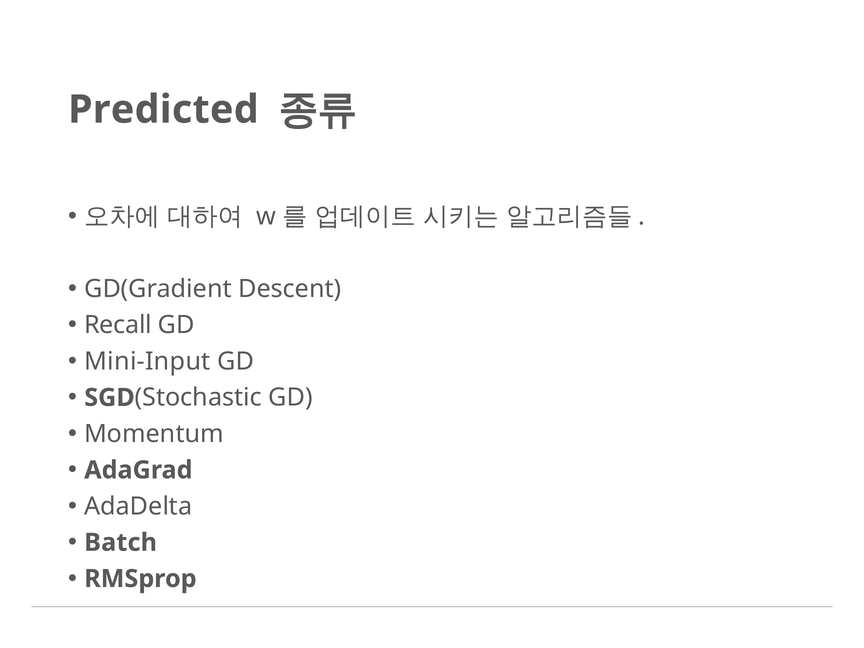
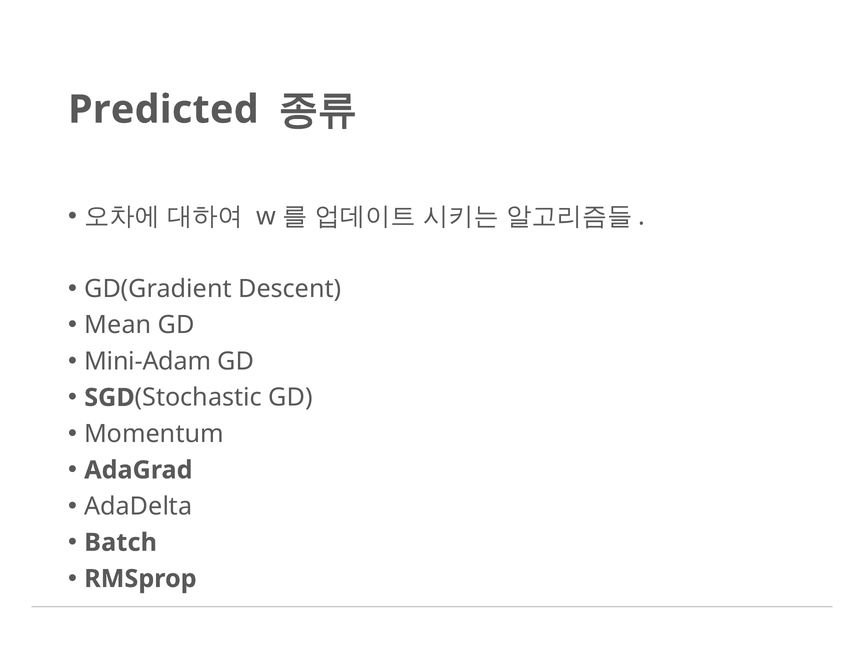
Recall: Recall -> Mean (118, 325)
Mini-Input: Mini-Input -> Mini-Adam (148, 361)
